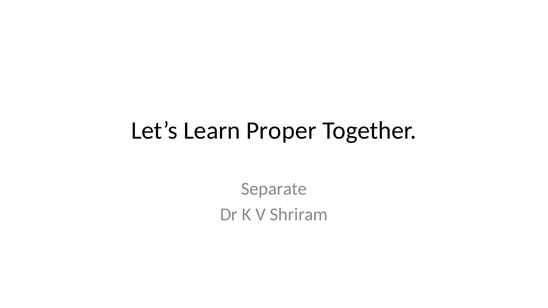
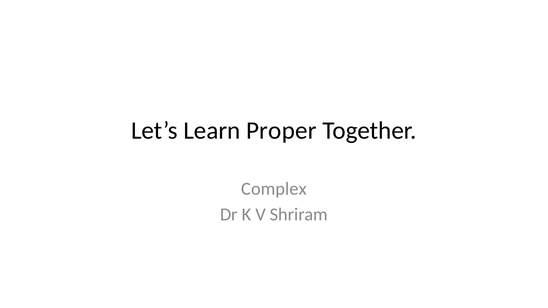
Separate: Separate -> Complex (274, 189)
